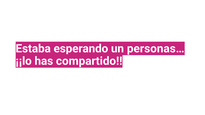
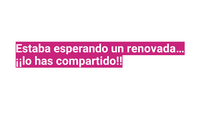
personas…: personas… -> renovada… (156, 49)
